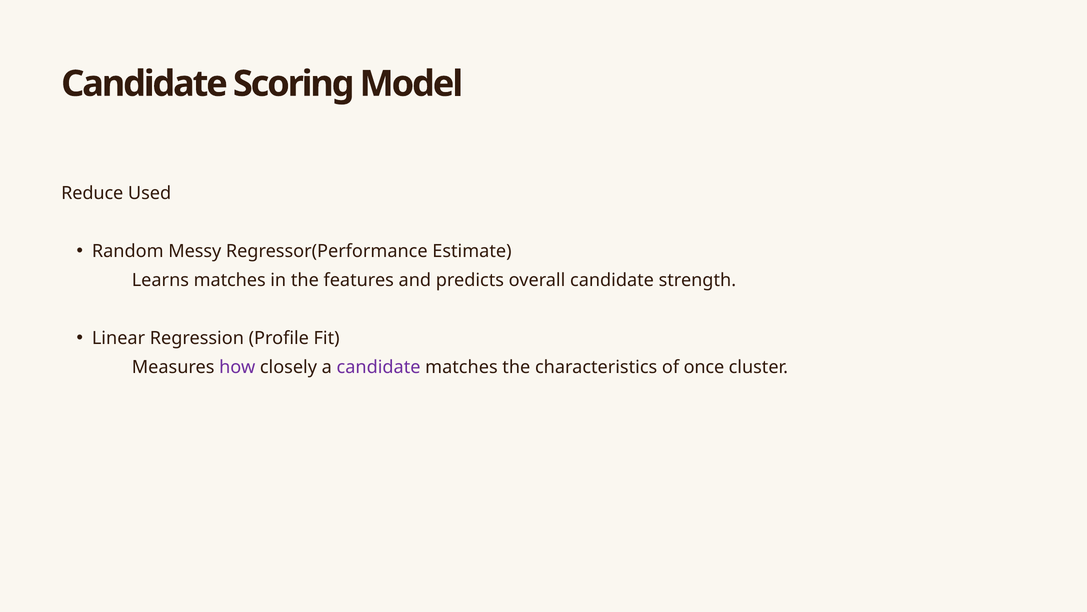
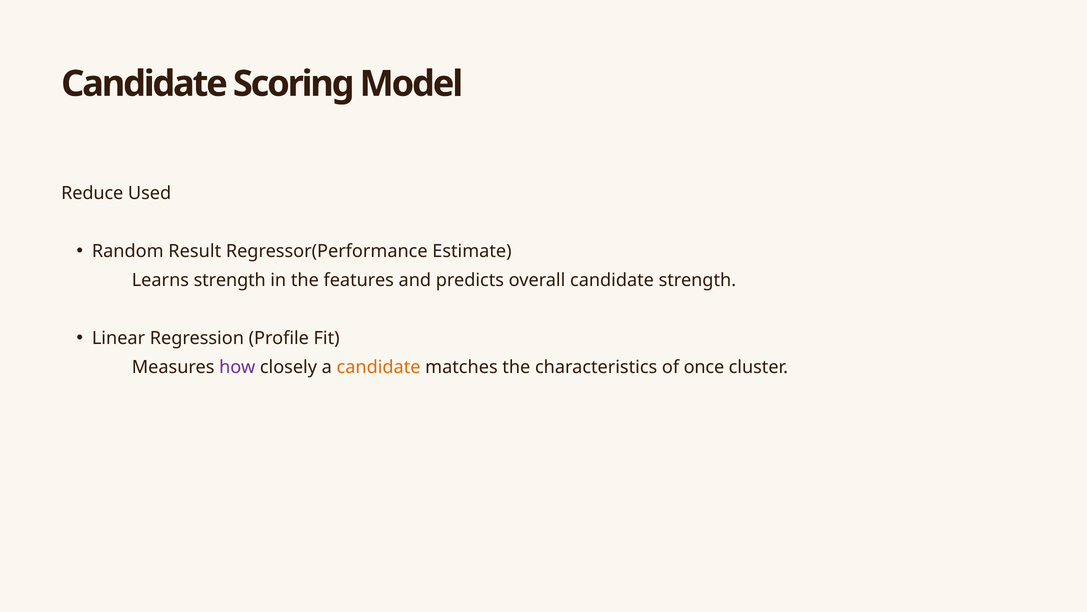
Messy: Messy -> Result (195, 251)
Learns matches: matches -> strength (230, 280)
candidate colour: purple -> orange (379, 367)
